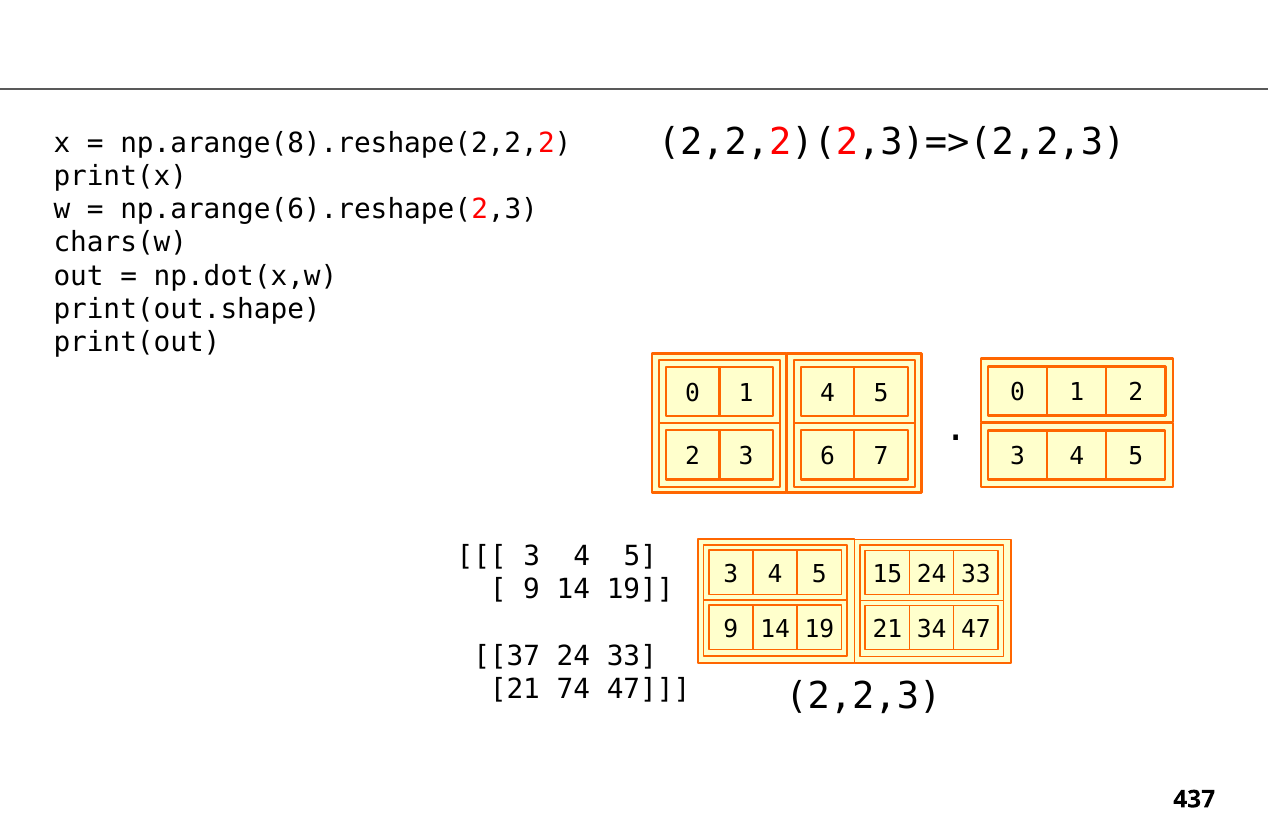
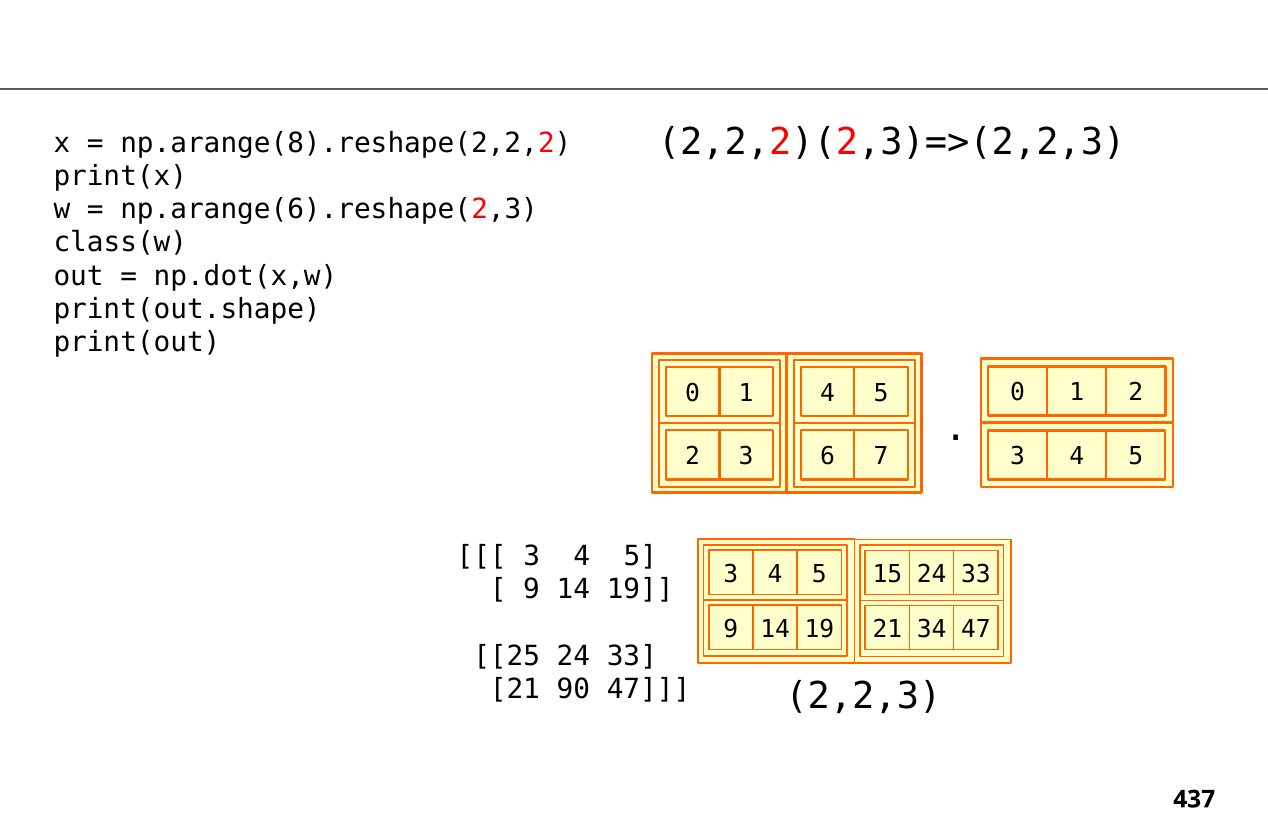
chars(w: chars(w -> class(w (120, 243)
37: 37 -> 25 (507, 656)
74: 74 -> 90 (573, 689)
